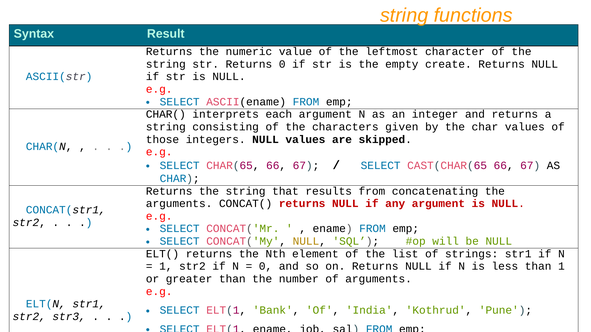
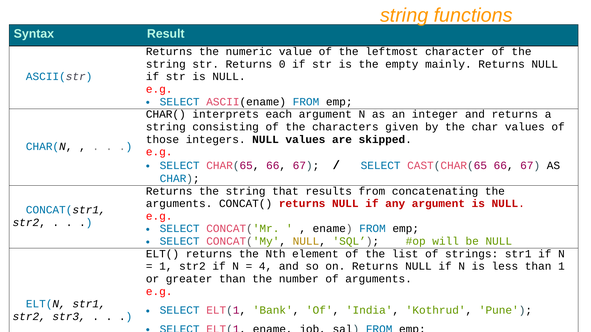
create: create -> mainly (448, 64)
0: 0 -> 4 (266, 267)
